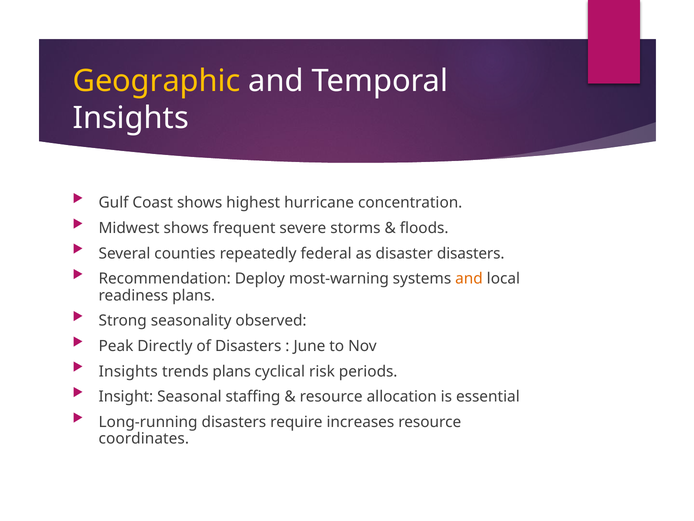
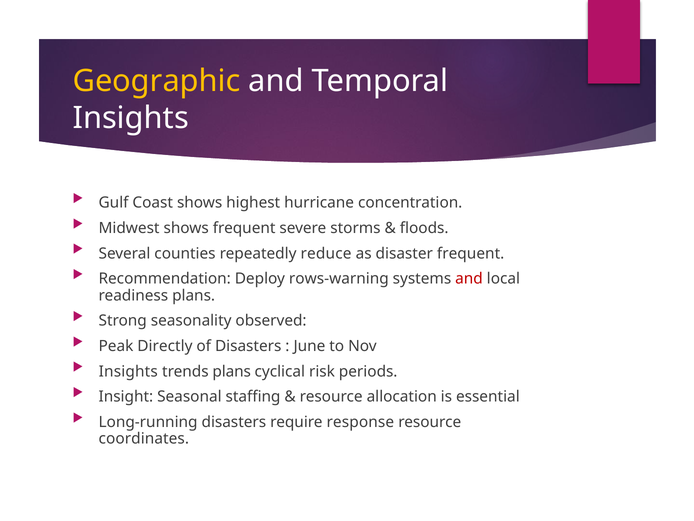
federal: federal -> reduce (326, 253)
disaster disasters: disasters -> frequent (471, 253)
most‑warning: most‑warning -> rows‑warning (339, 279)
and colour: orange -> red (469, 279)
increases: increases -> response (360, 422)
